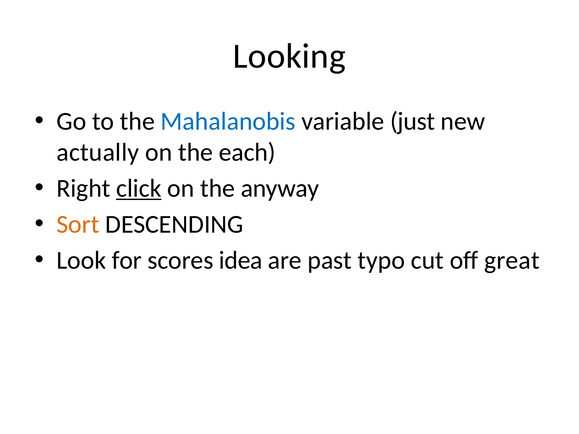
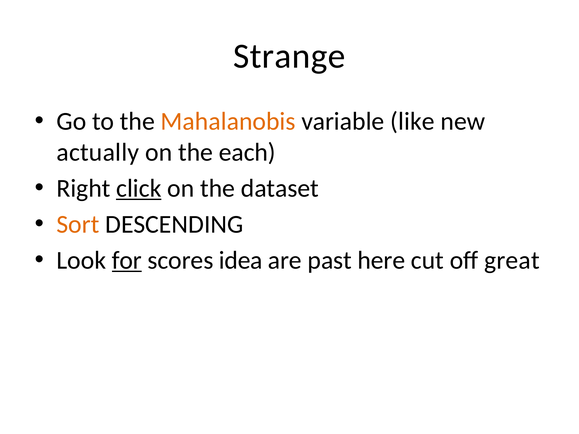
Looking: Looking -> Strange (289, 56)
Mahalanobis colour: blue -> orange (228, 121)
just: just -> like (412, 121)
anyway: anyway -> dataset (280, 188)
for underline: none -> present (127, 260)
typo: typo -> here (381, 260)
